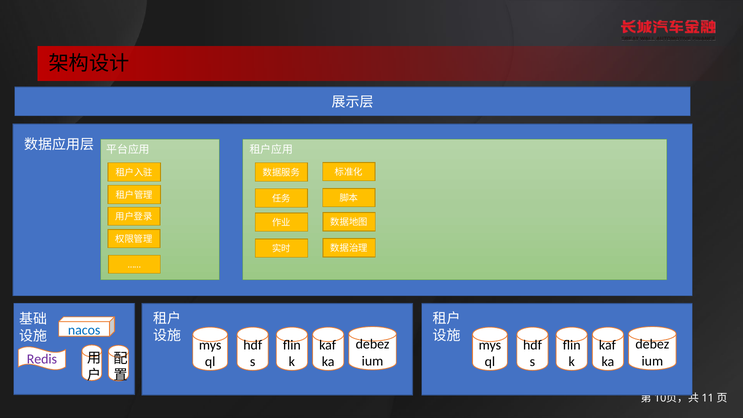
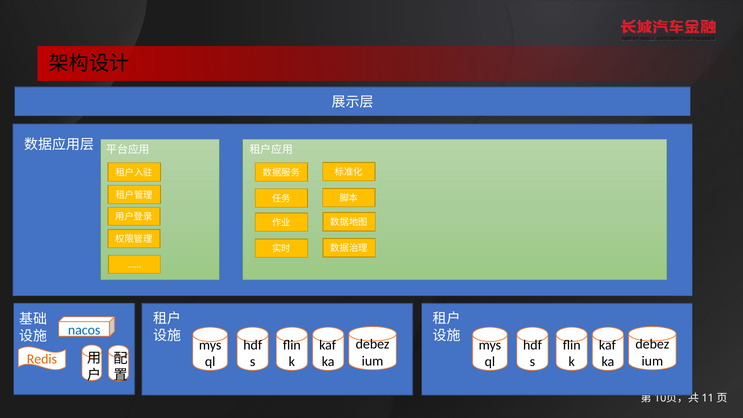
Redis colour: purple -> orange (42, 359)
